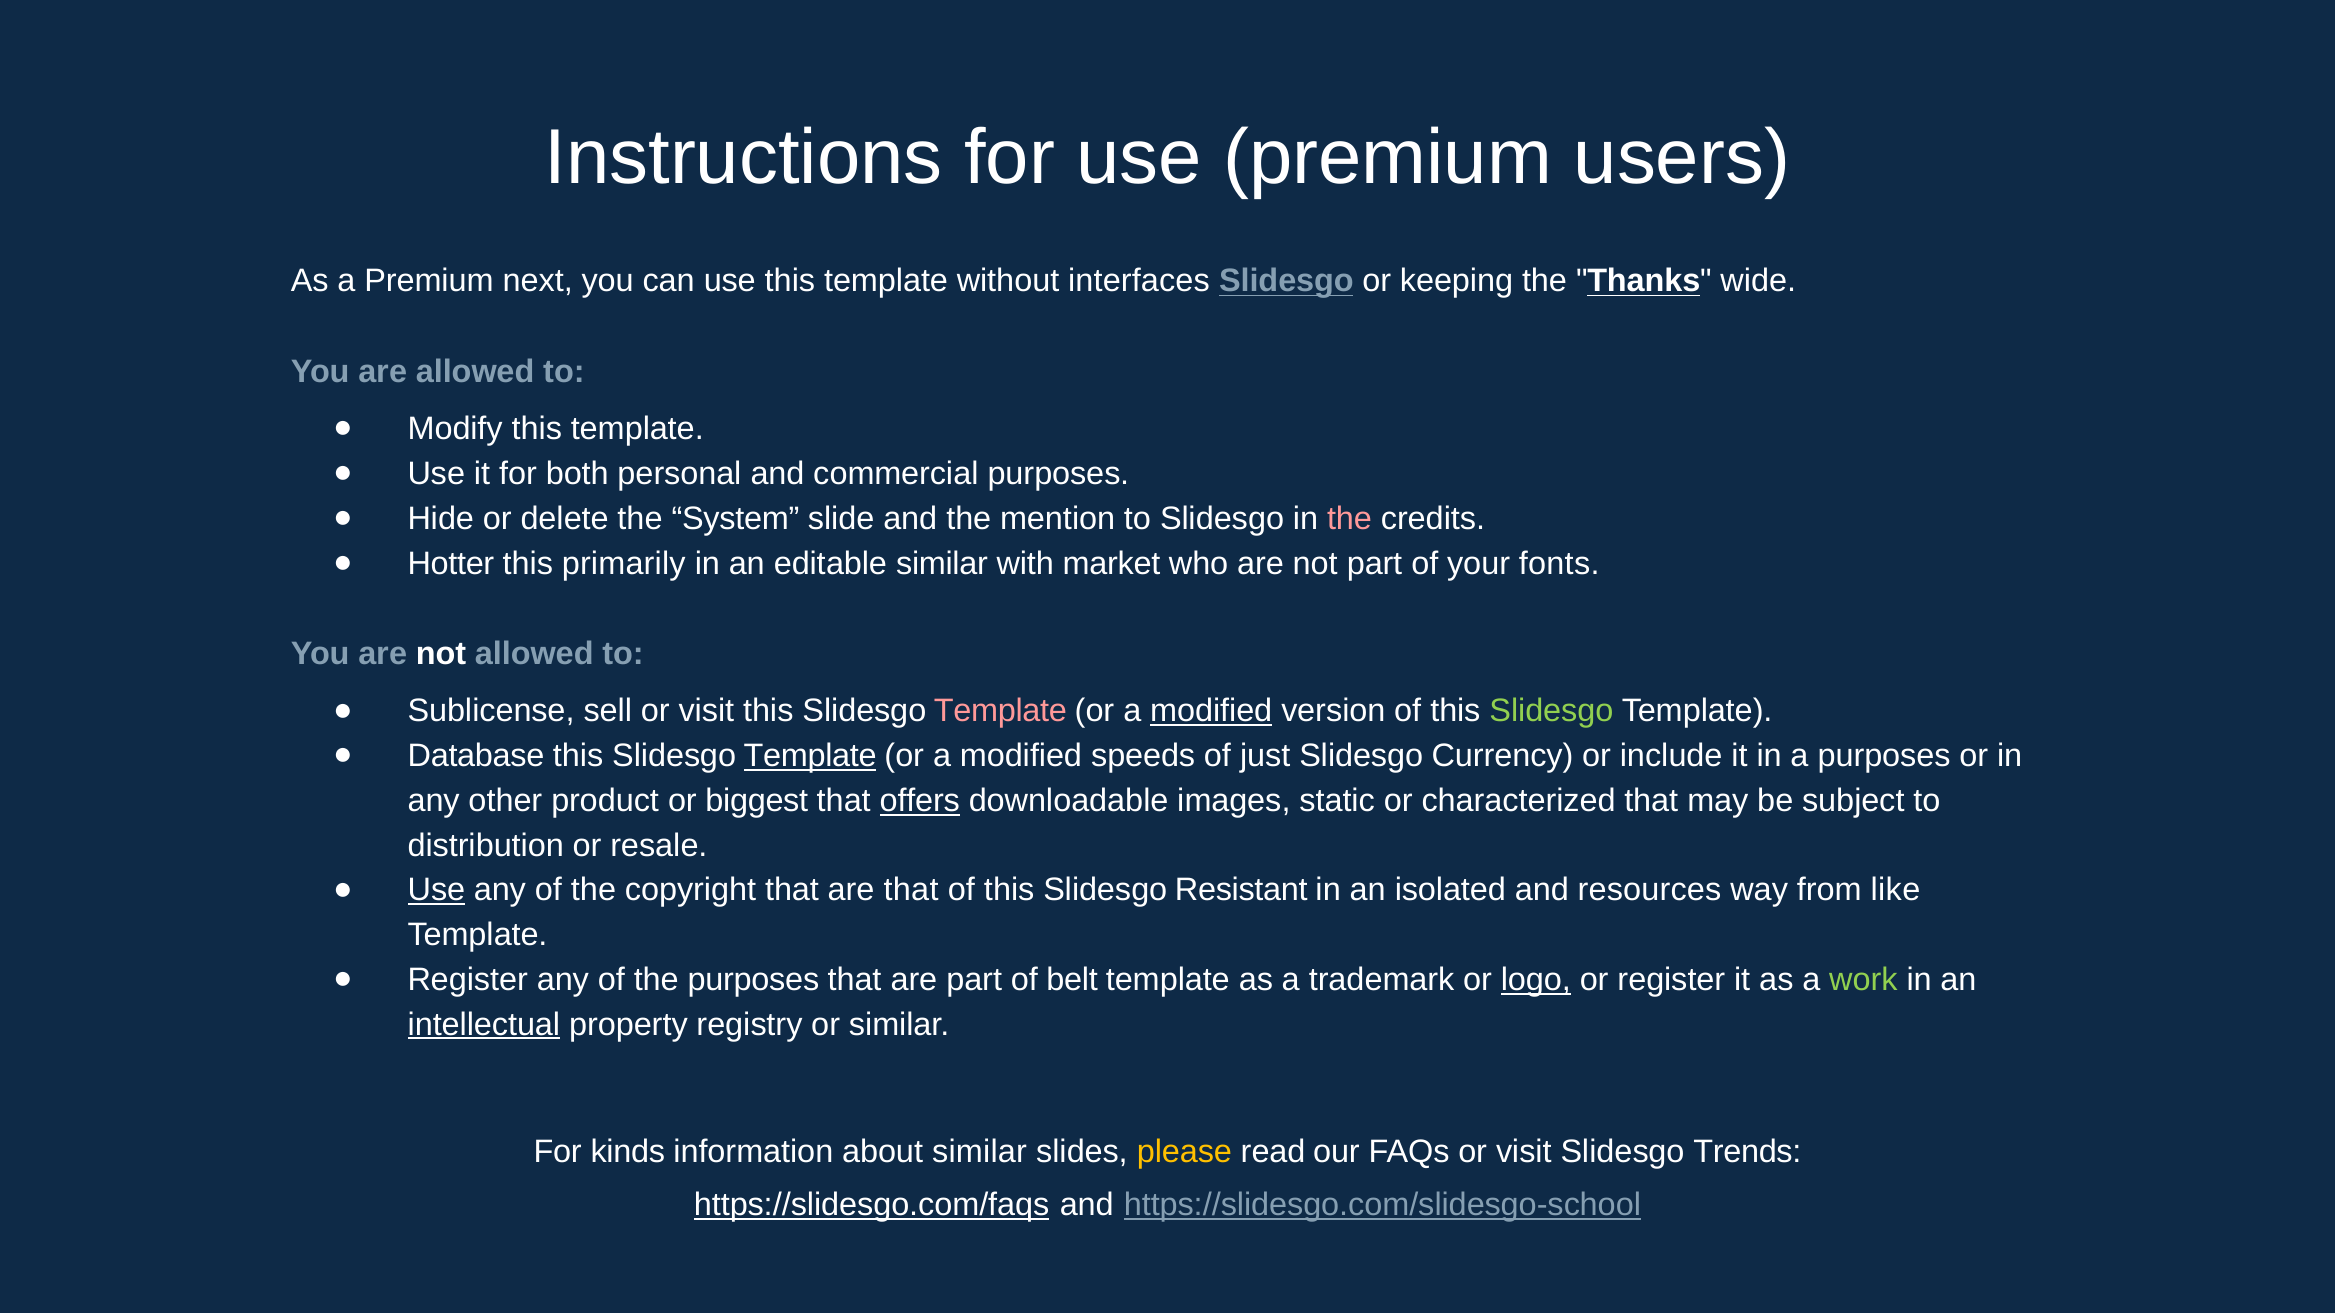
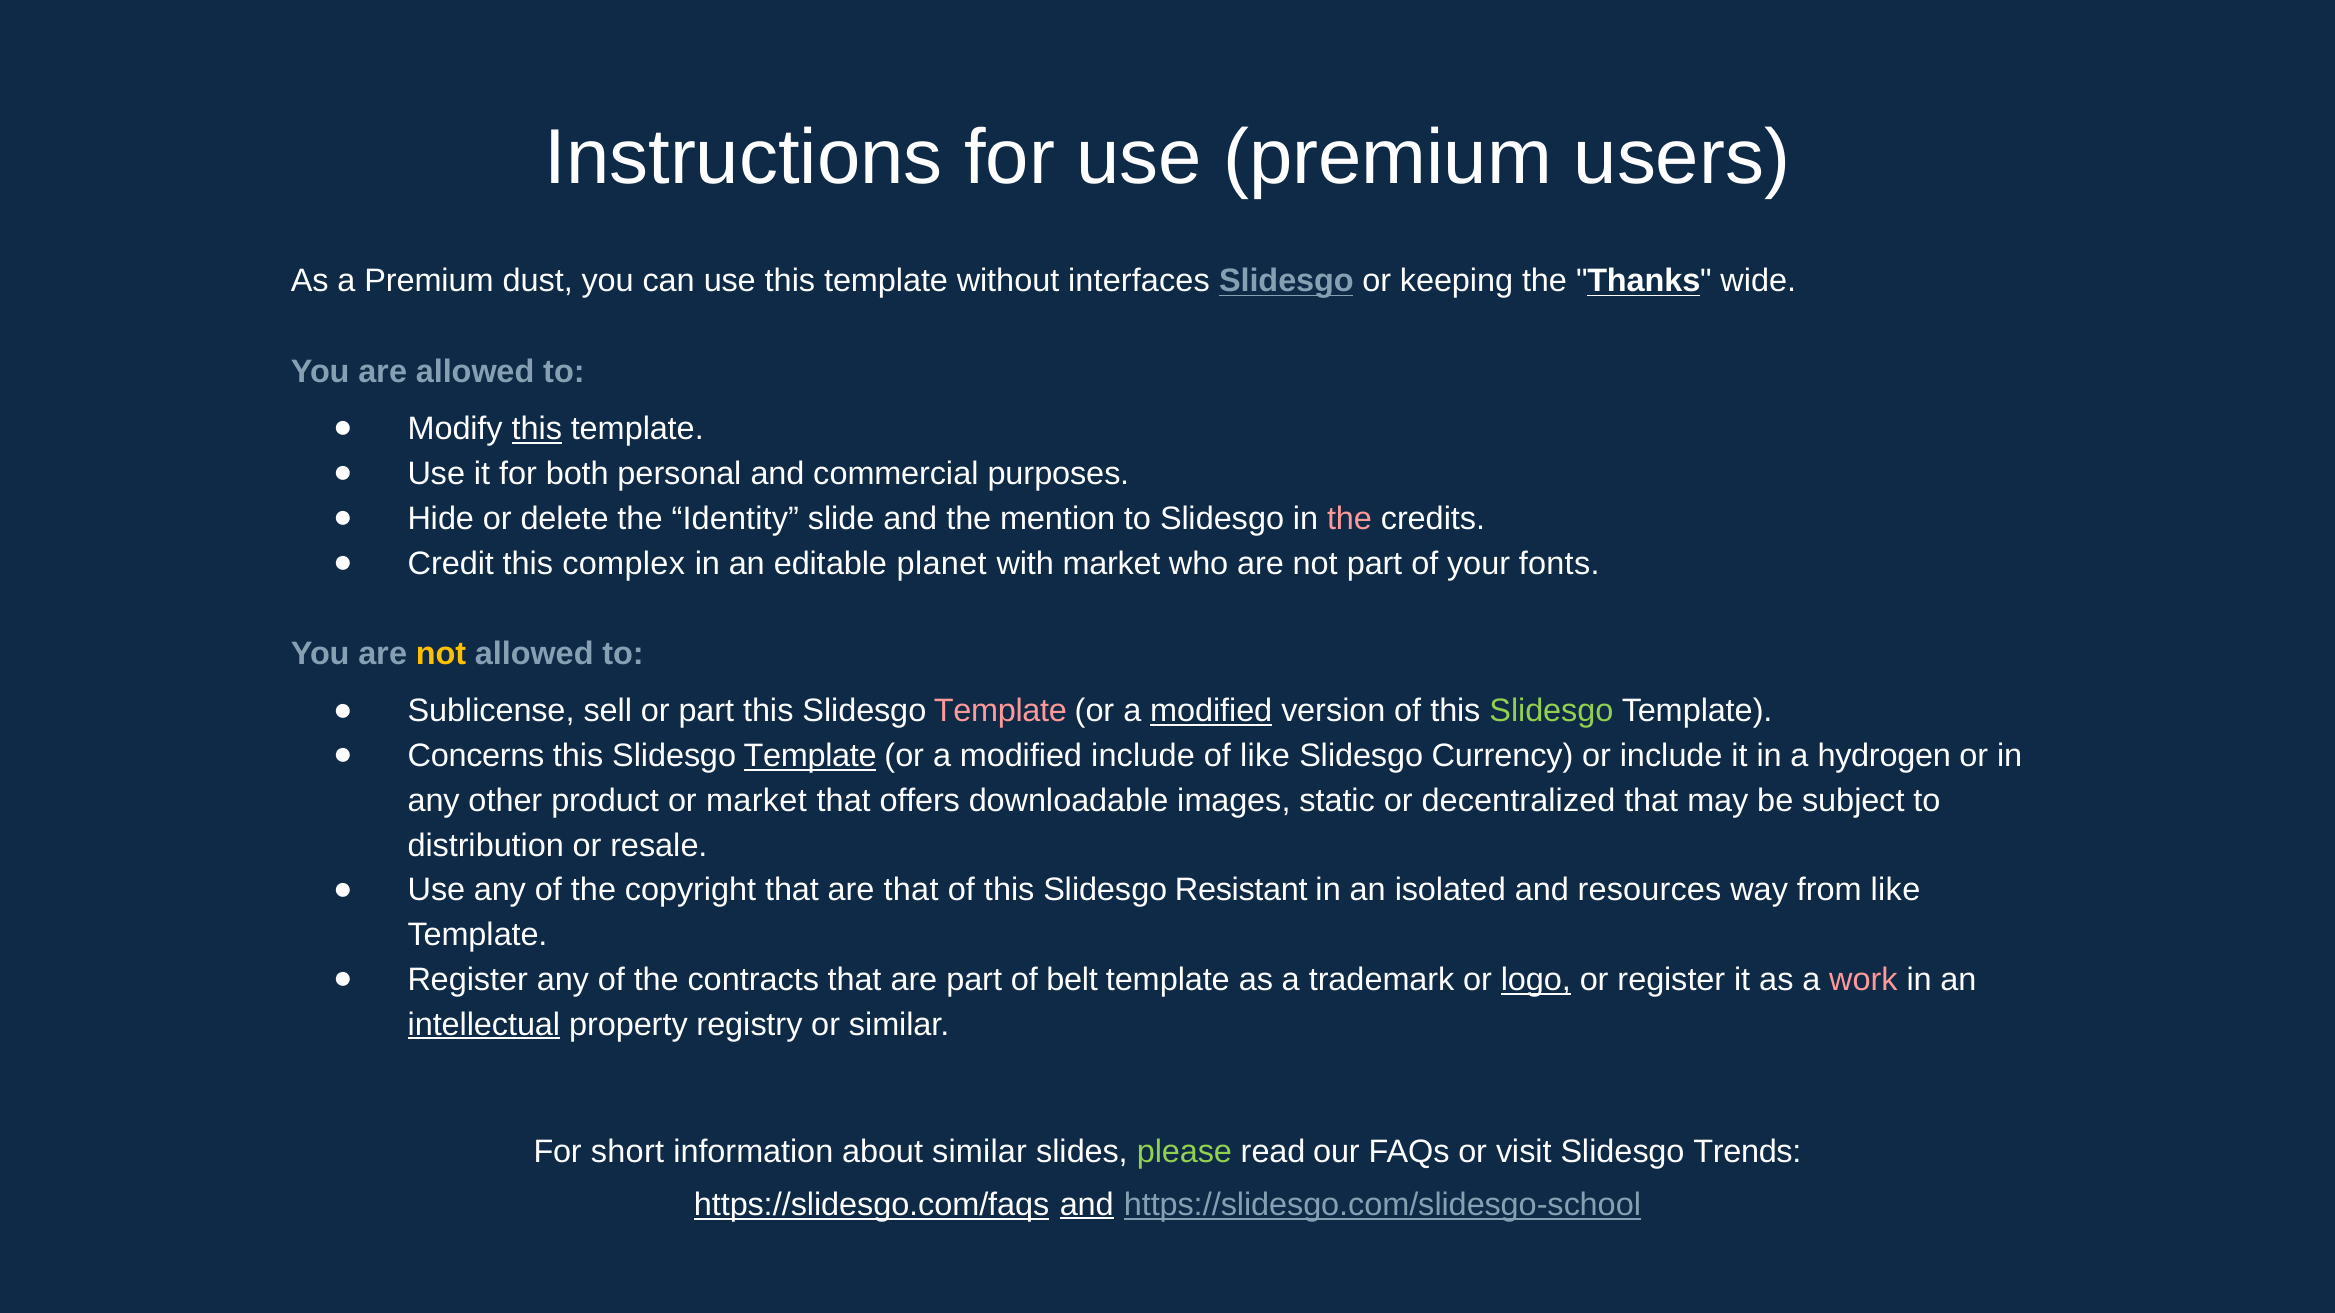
next: next -> dust (538, 281)
this underline: none -> present (537, 429)
System: System -> Identity (735, 519)
Hotter: Hotter -> Credit (451, 564)
primarily: primarily -> complex (624, 564)
editable similar: similar -> planet (942, 564)
not colour: white -> yellow (441, 654)
sell or visit: visit -> part (706, 711)
Database: Database -> Concerns (476, 756)
modified speeds: speeds -> include (1143, 756)
of just: just -> like (1265, 756)
a purposes: purposes -> hydrogen (1884, 756)
or biggest: biggest -> market (756, 801)
offers underline: present -> none (920, 801)
characterized: characterized -> decentralized (1519, 801)
Use underline: present -> none (436, 891)
the purposes: purposes -> contracts (753, 980)
work colour: light green -> pink (1863, 980)
kinds: kinds -> short (627, 1153)
please colour: yellow -> light green (1184, 1153)
and underline: none -> present (1087, 1205)
